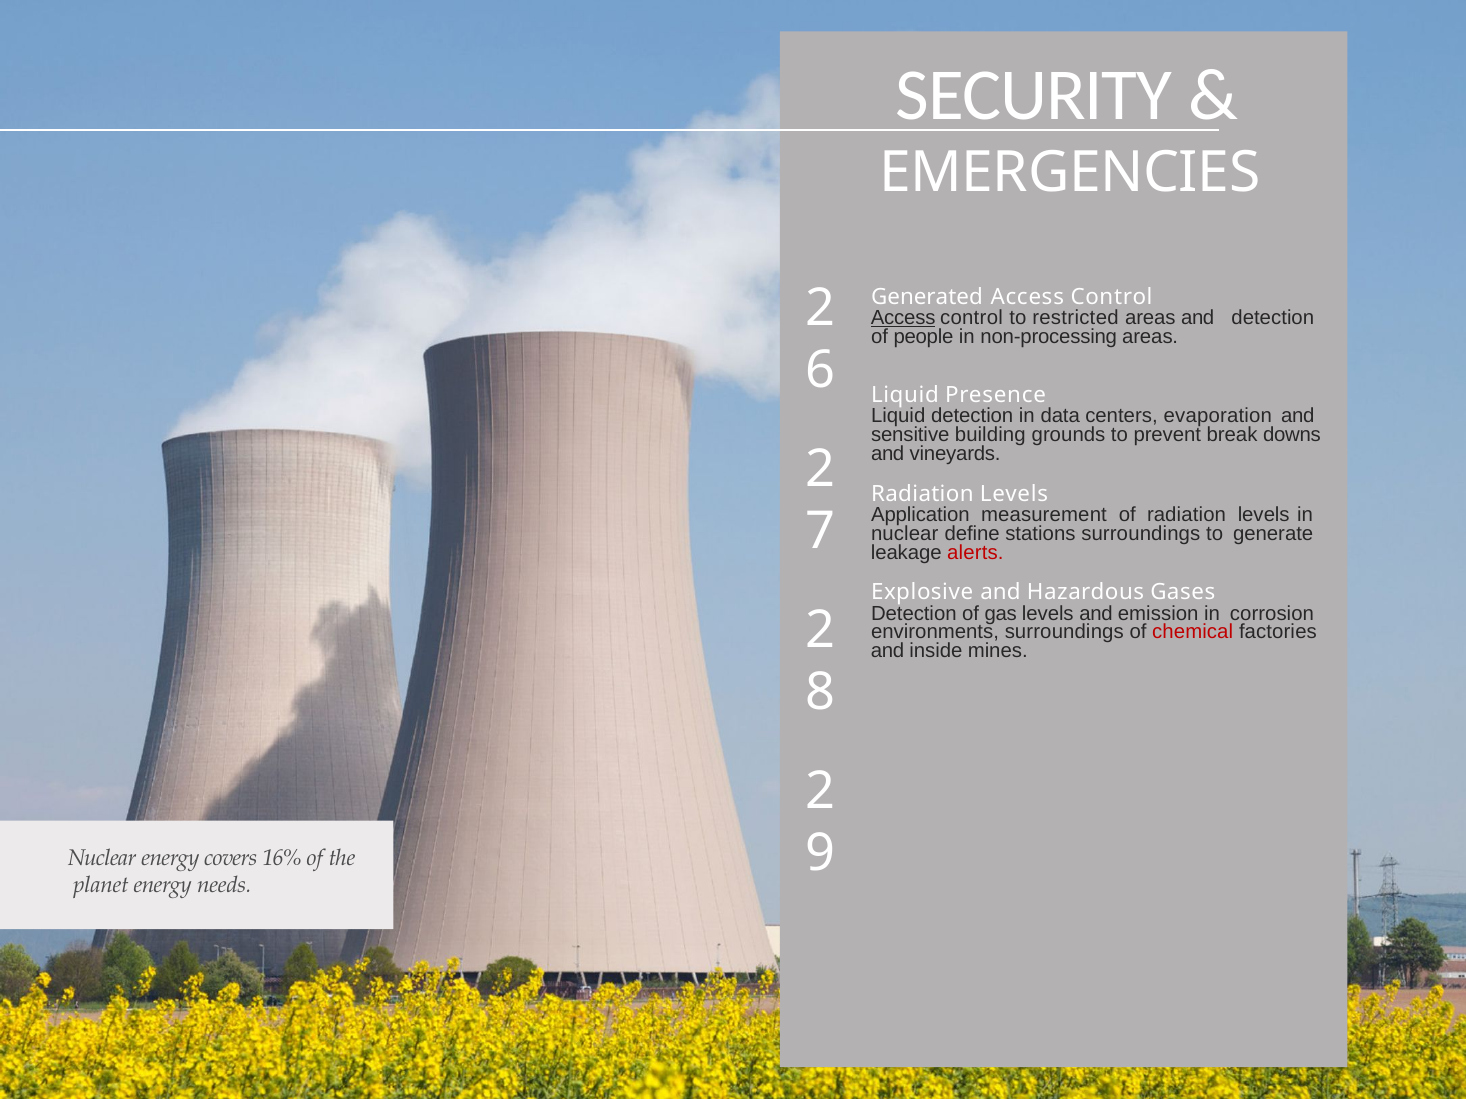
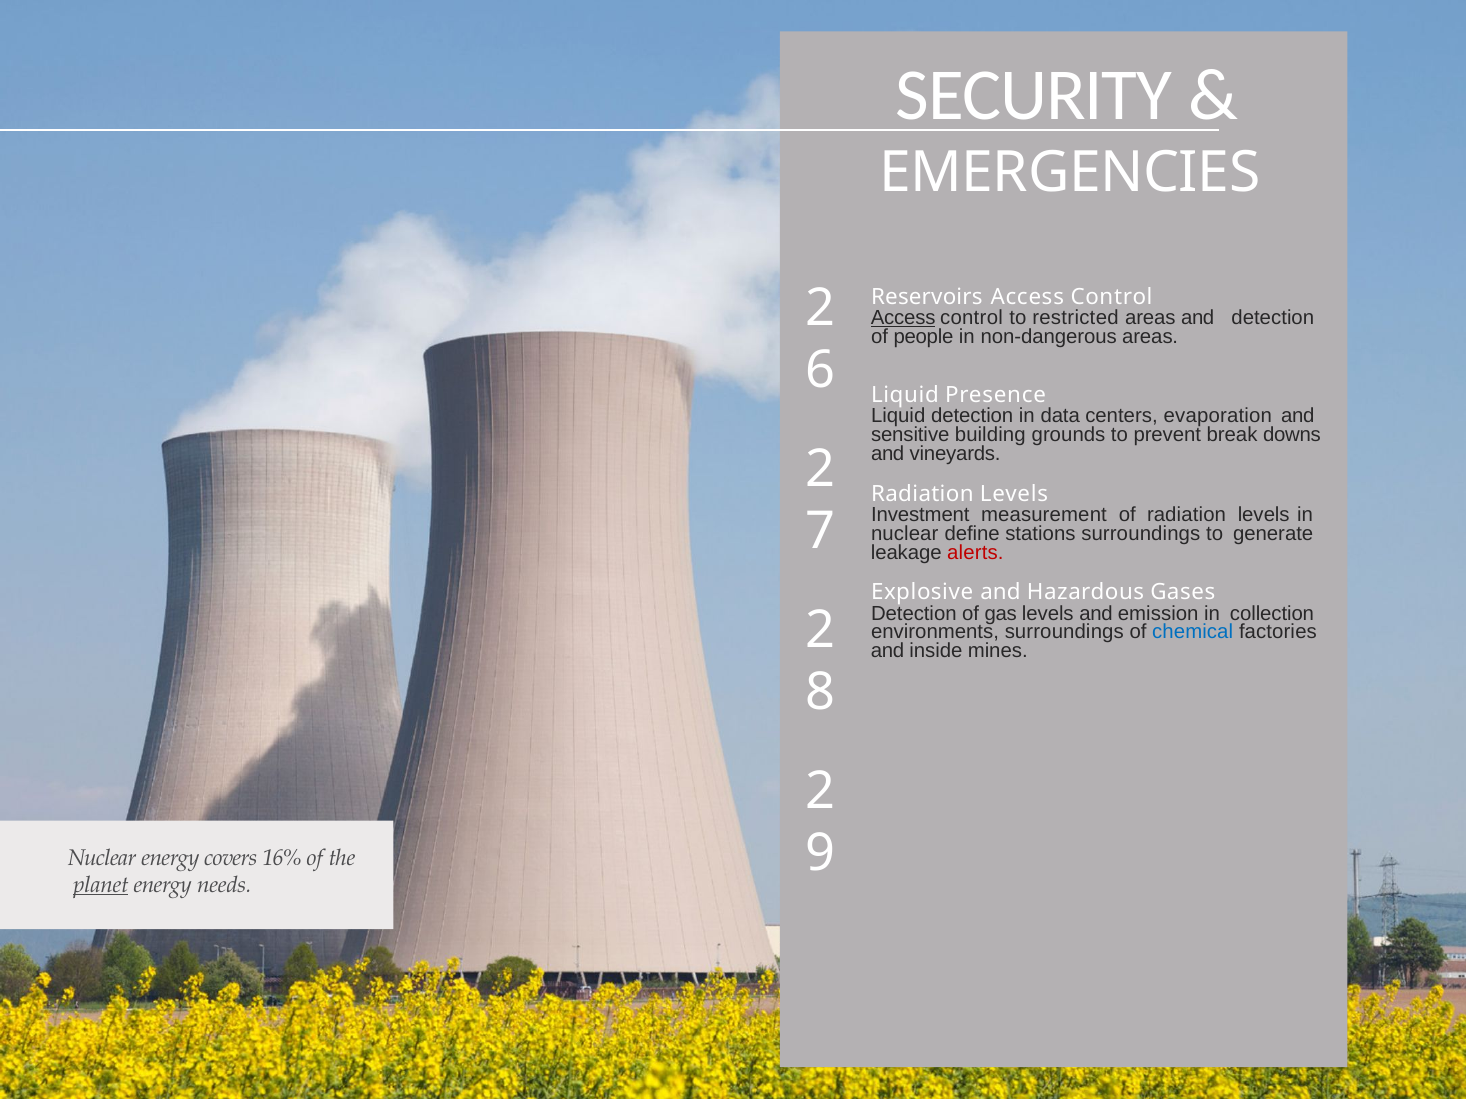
Generated: Generated -> Reservoirs (927, 297)
non-processing: non-processing -> non-dangerous (1049, 337)
Application: Application -> Investment (920, 515)
corrosion: corrosion -> collection (1272, 614)
chemical colour: red -> blue (1193, 632)
planet underline: none -> present (101, 885)
